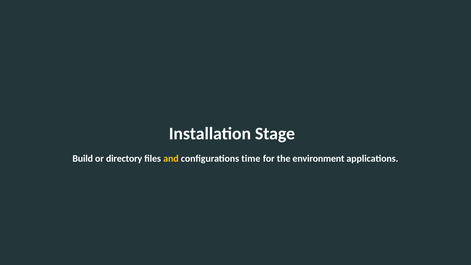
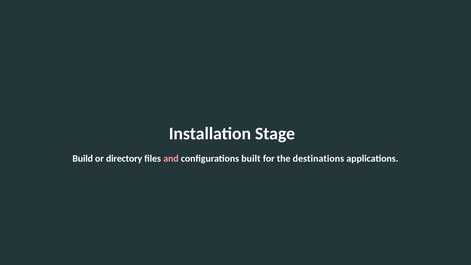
and colour: yellow -> pink (171, 159)
time: time -> built (251, 159)
environment: environment -> destinations (318, 159)
